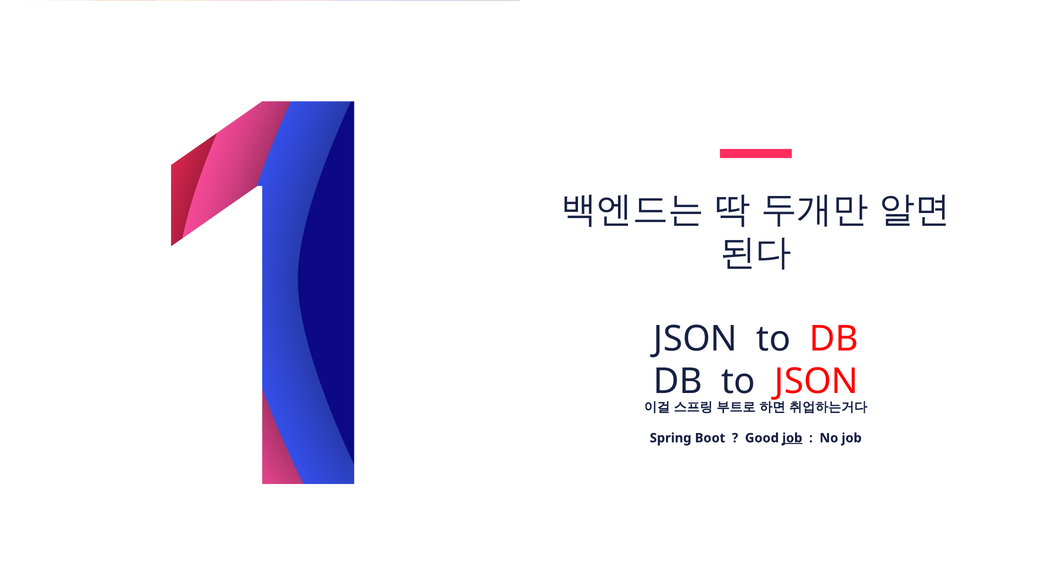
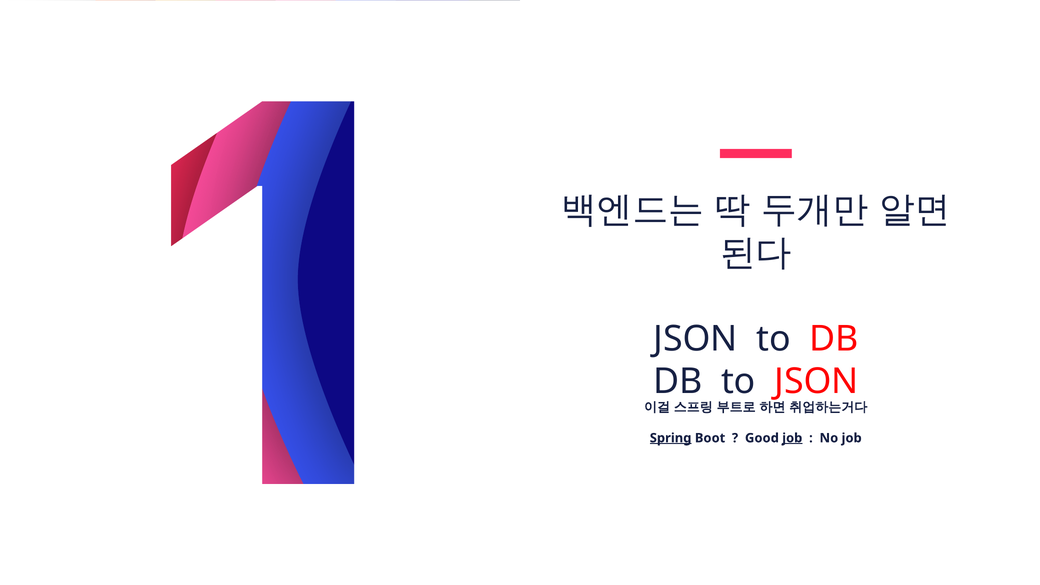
Spring underline: none -> present (671, 438)
